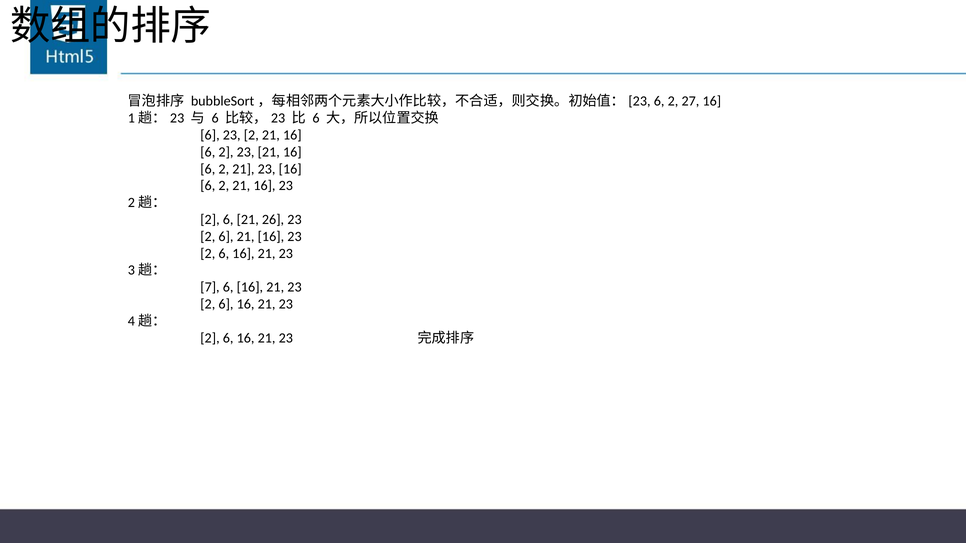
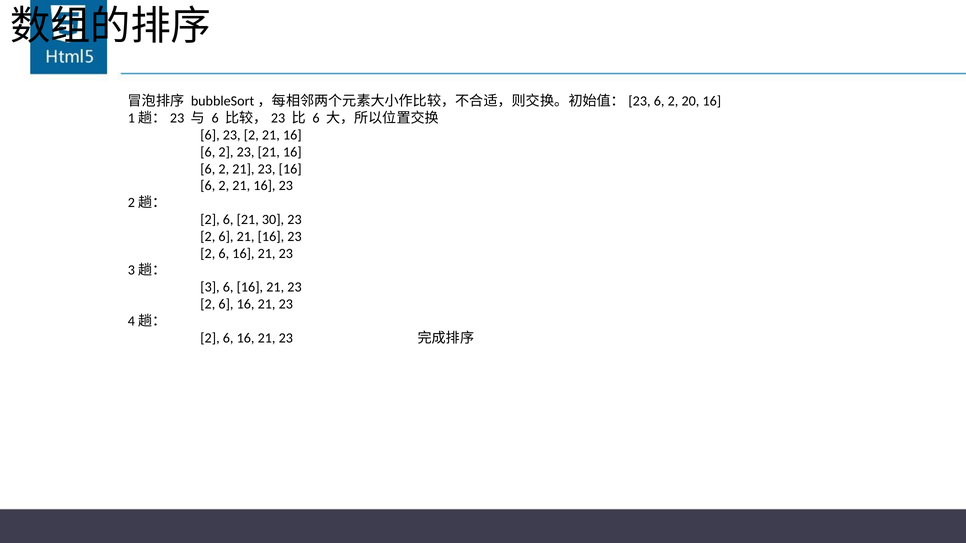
27: 27 -> 20 (690, 101)
26: 26 -> 30 (273, 220)
7: 7 -> 3 (210, 287)
